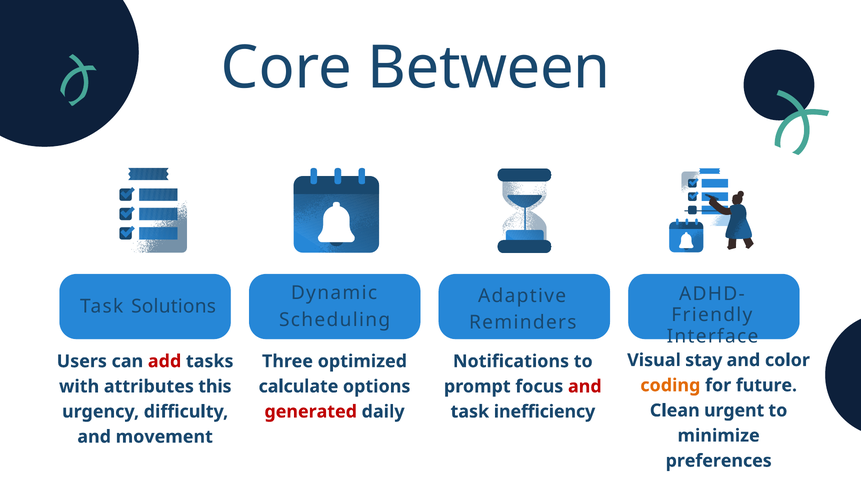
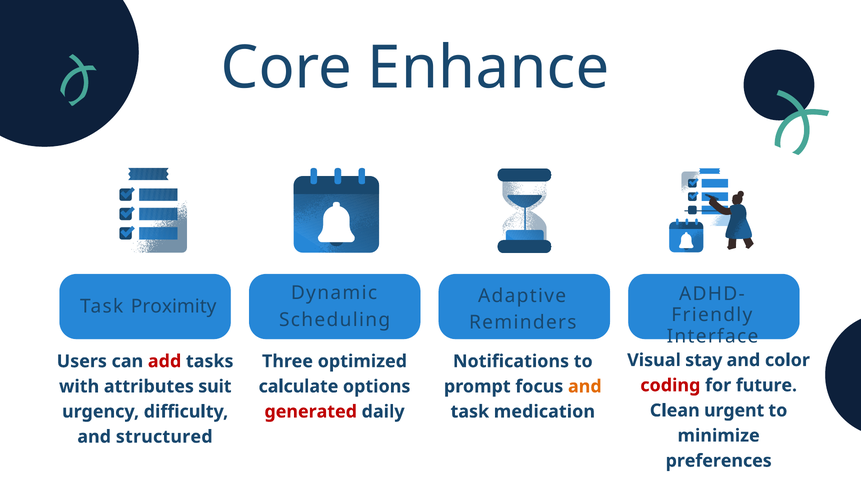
Between: Between -> Enhance (489, 68)
Solutions: Solutions -> Proximity (174, 306)
coding colour: orange -> red (670, 385)
this: this -> suit (215, 386)
and colour: red -> orange (585, 386)
inefficiency: inefficiency -> medication (544, 411)
movement: movement -> structured (164, 436)
